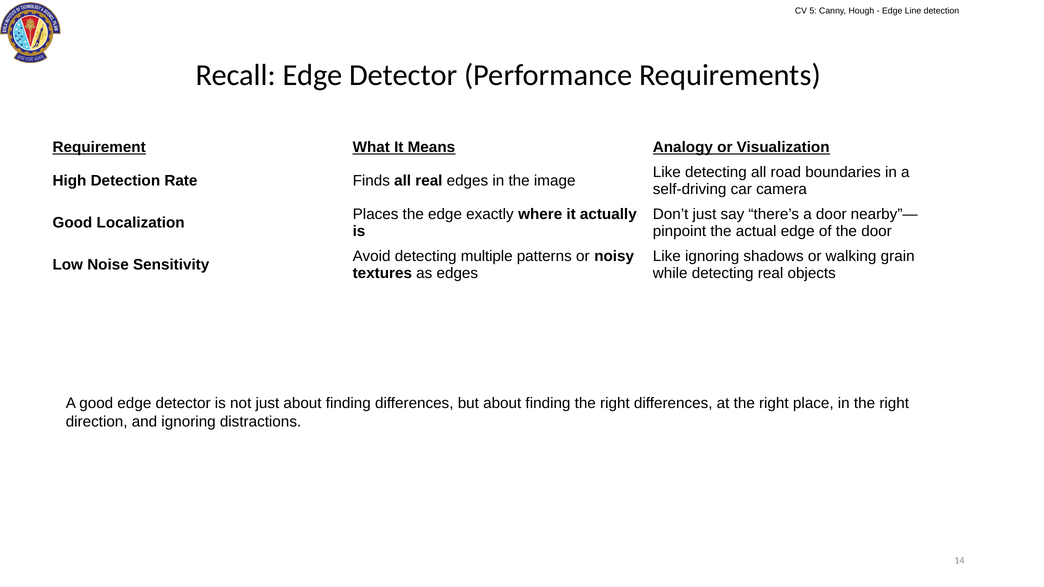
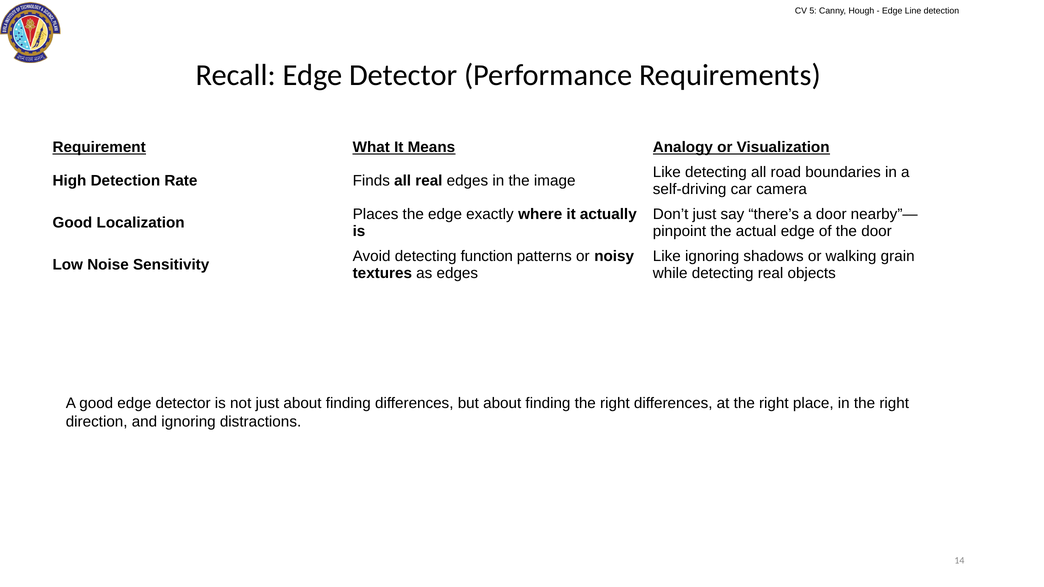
multiple: multiple -> function (487, 256)
